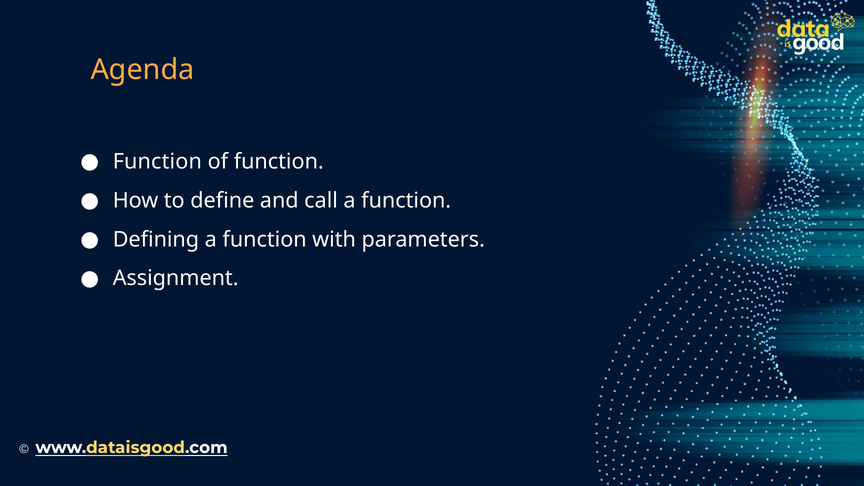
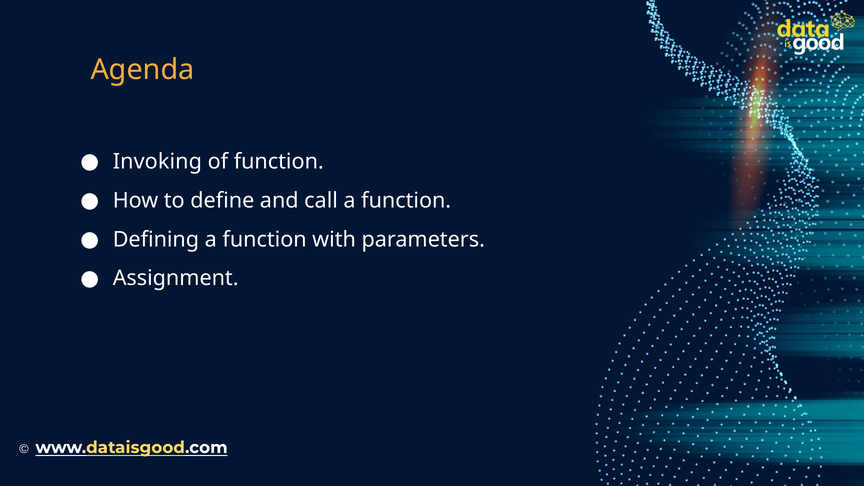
Function: Function -> Invoking (157, 162)
